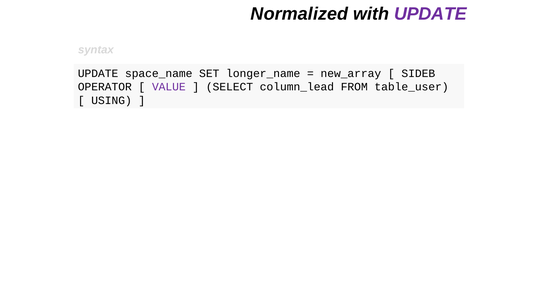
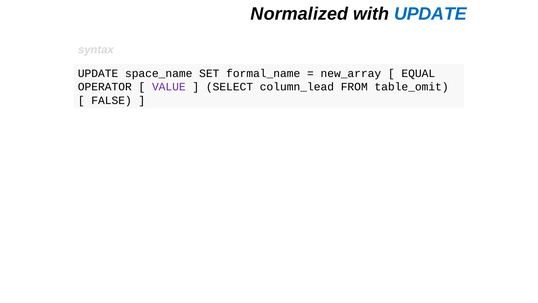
UPDATE colour: purple -> blue (430, 14)
longer_name: longer_name -> formal_name (263, 73)
SIDEB: SIDEB -> EQUAL (418, 73)
table_user: table_user -> table_omit (412, 87)
USING: USING -> FALSE (112, 100)
